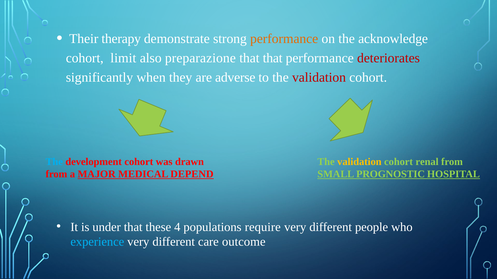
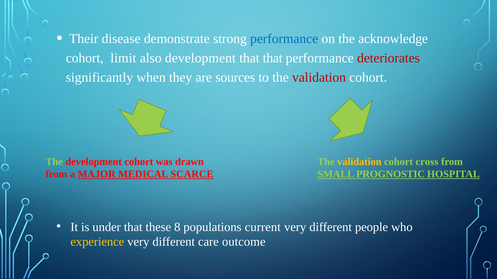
therapy: therapy -> disease (121, 39)
performance colour: orange -> blue (284, 39)
also preparazione: preparazione -> development (200, 58)
adverse: adverse -> sources (235, 78)
The colour: light blue -> light green (54, 162)
renal: renal -> cross (427, 162)
DEPEND: DEPEND -> SCARCE (192, 174)
4: 4 -> 8 (177, 227)
require: require -> current (263, 227)
experience colour: light blue -> yellow (97, 242)
